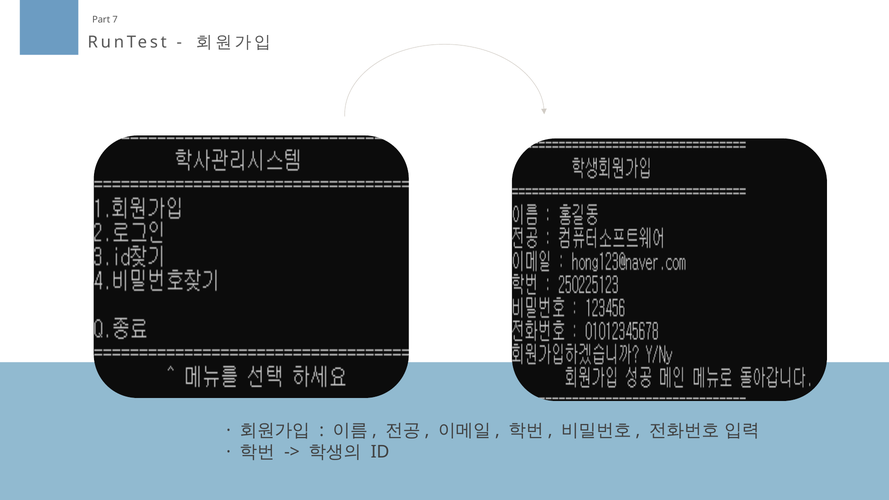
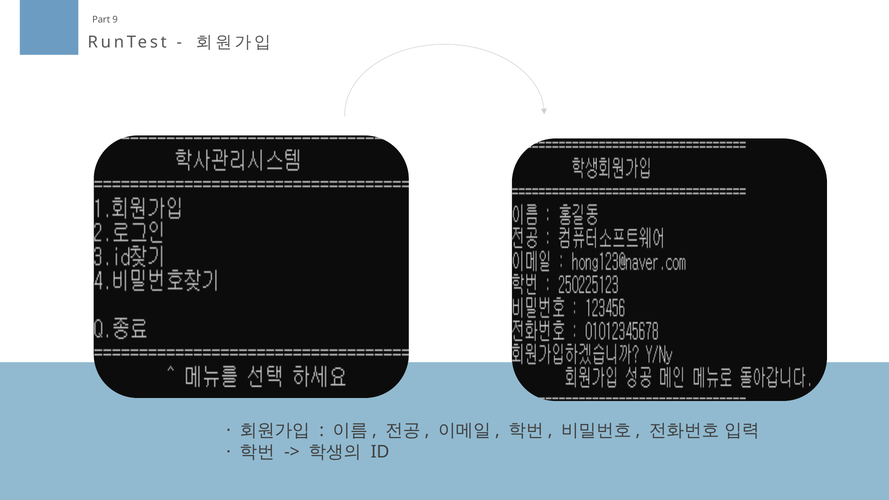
7: 7 -> 9 (115, 19)
